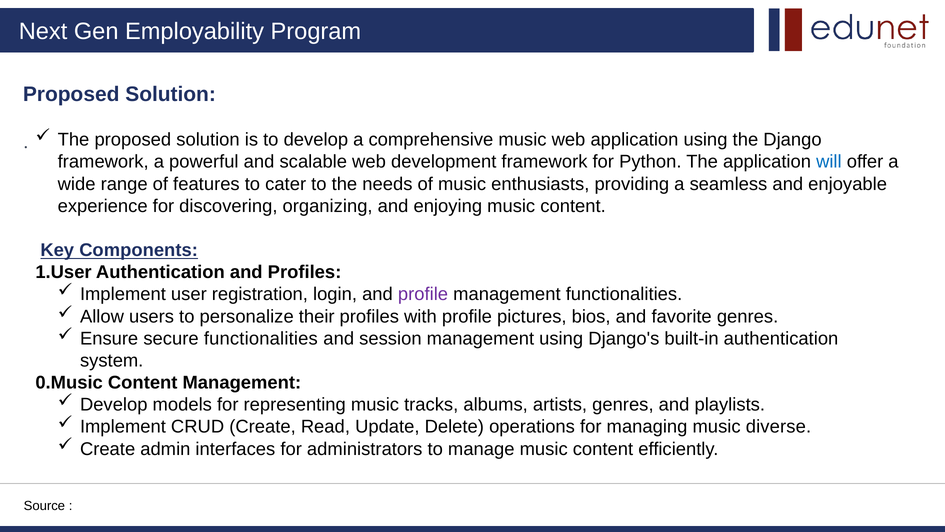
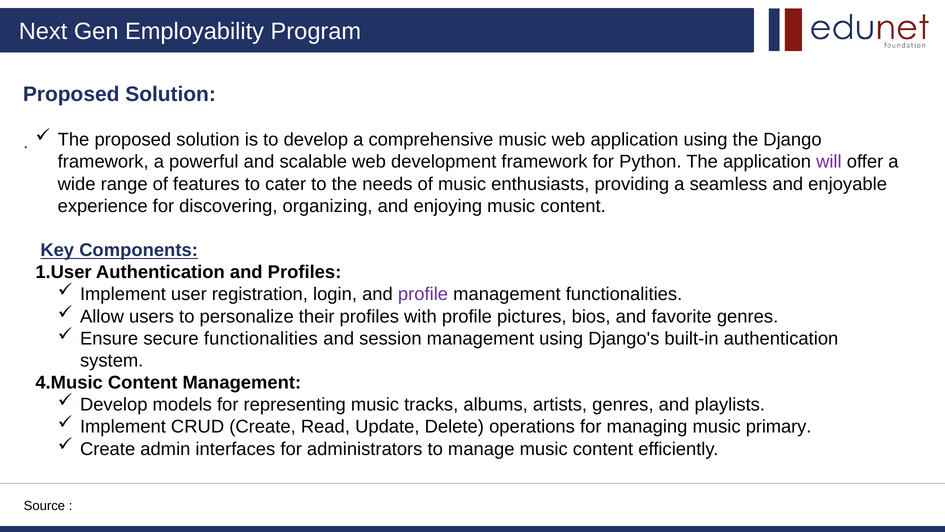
will colour: blue -> purple (829, 162)
0.Music: 0.Music -> 4.Music (69, 382)
diverse: diverse -> primary (779, 427)
